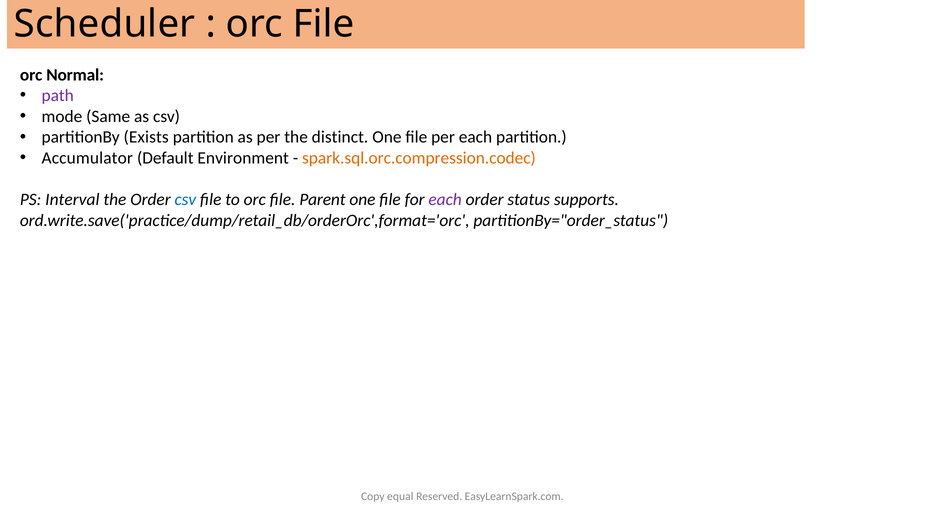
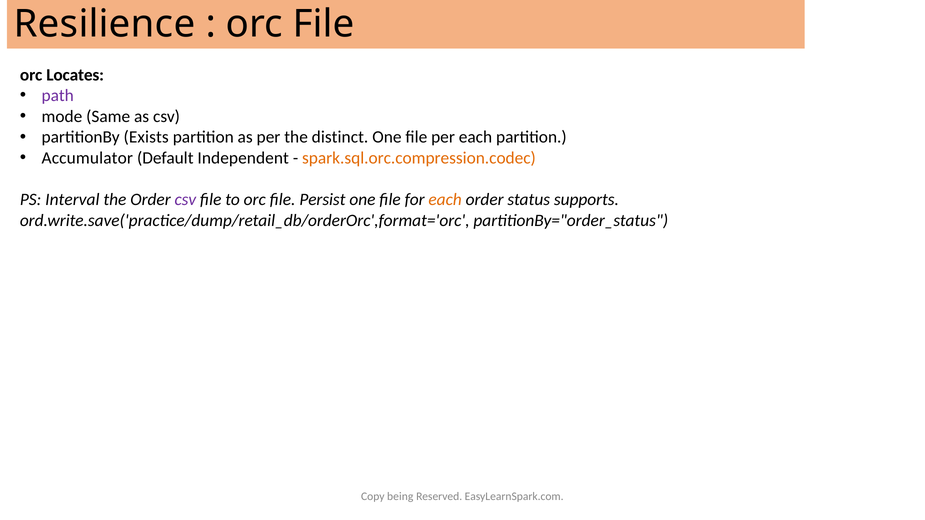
Scheduler: Scheduler -> Resilience (105, 24)
Normal: Normal -> Locates (75, 75)
Environment: Environment -> Independent (243, 158)
csv colour: blue -> purple (185, 200)
Parent: Parent -> Persist (322, 200)
each colour: purple -> orange (445, 200)
equal: equal -> being (400, 497)
